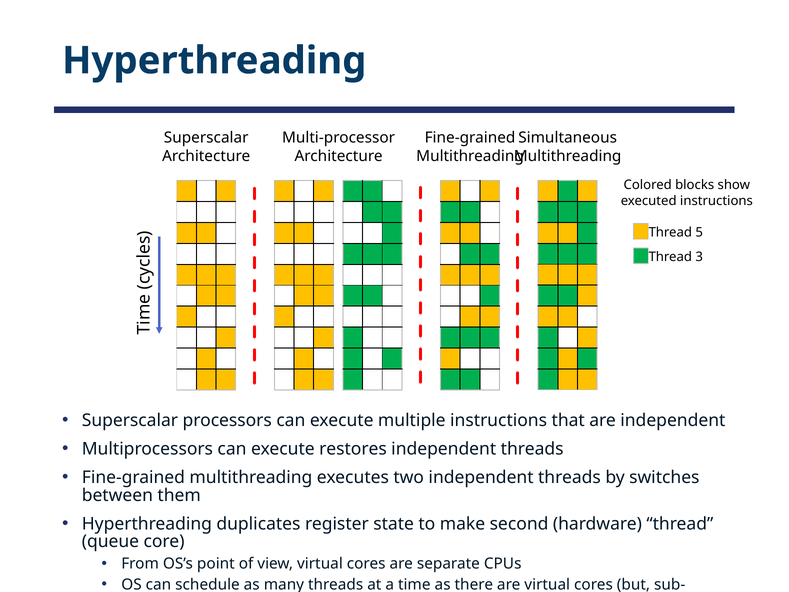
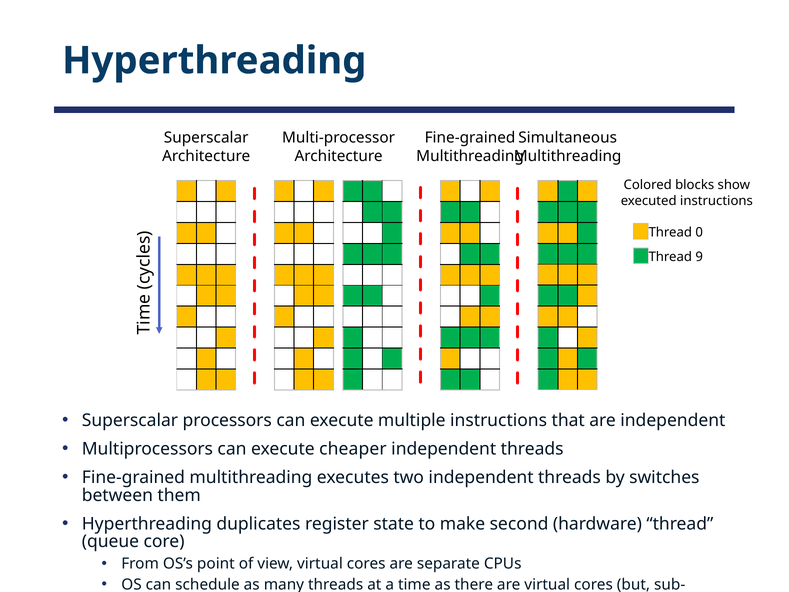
5: 5 -> 0 (699, 233)
3: 3 -> 9 (699, 257)
restores: restores -> cheaper (353, 449)
